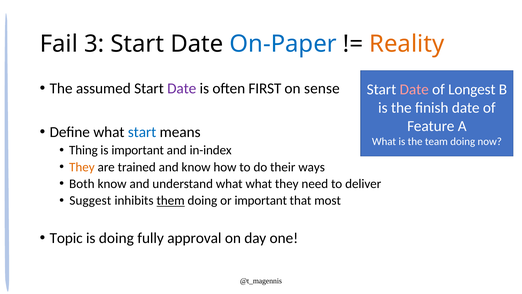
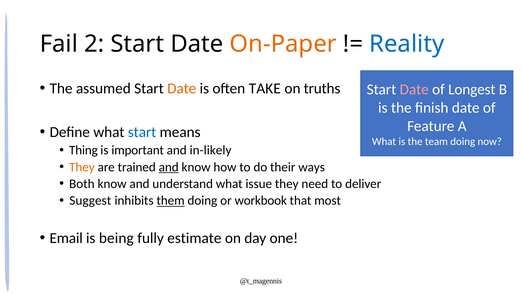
3: 3 -> 2 (94, 44)
On-Paper colour: blue -> orange (283, 44)
Reality colour: orange -> blue (407, 44)
Date colour: purple -> orange (182, 88)
FIRST: FIRST -> TAKE (265, 88)
sense: sense -> truths (322, 88)
in-index: in-index -> in-likely (211, 150)
and underline: none -> present (169, 167)
what what: what -> issue (259, 184)
or important: important -> workbook (261, 200)
Topic: Topic -> Email (66, 238)
is doing: doing -> being (116, 238)
approval: approval -> estimate (194, 238)
